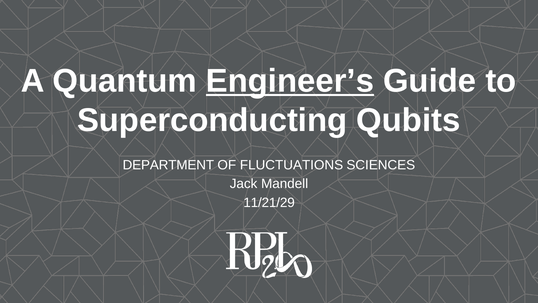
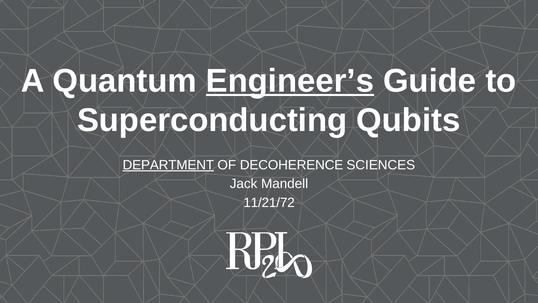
DEPARTMENT underline: none -> present (168, 165)
FLUCTUATIONS: FLUCTUATIONS -> DECOHERENCE (292, 165)
11/21/29: 11/21/29 -> 11/21/72 (269, 202)
